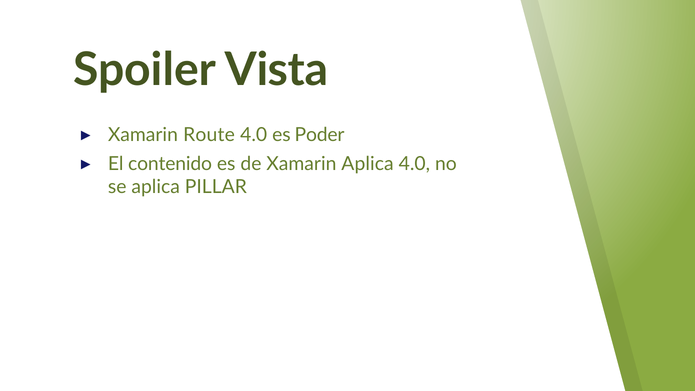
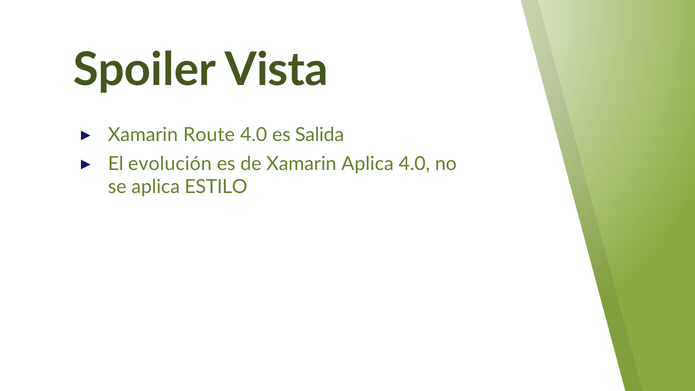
Poder: Poder -> Salida (319, 135)
contenido: contenido -> evolución (170, 164)
PILLAR: PILLAR -> ESTILO (216, 187)
